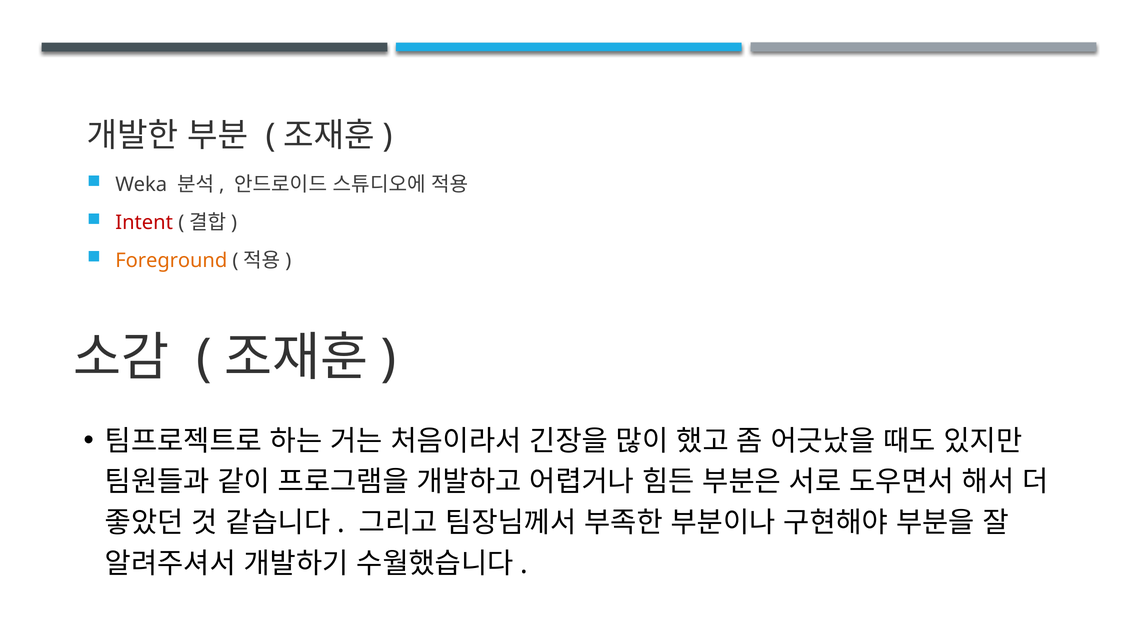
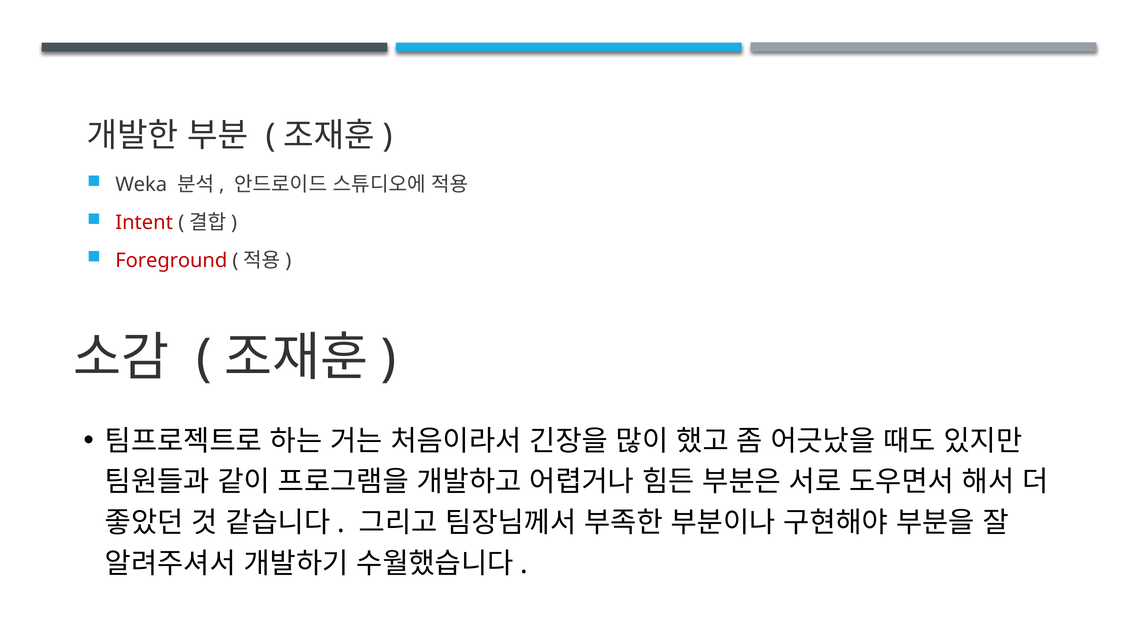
Foreground colour: orange -> red (171, 260)
